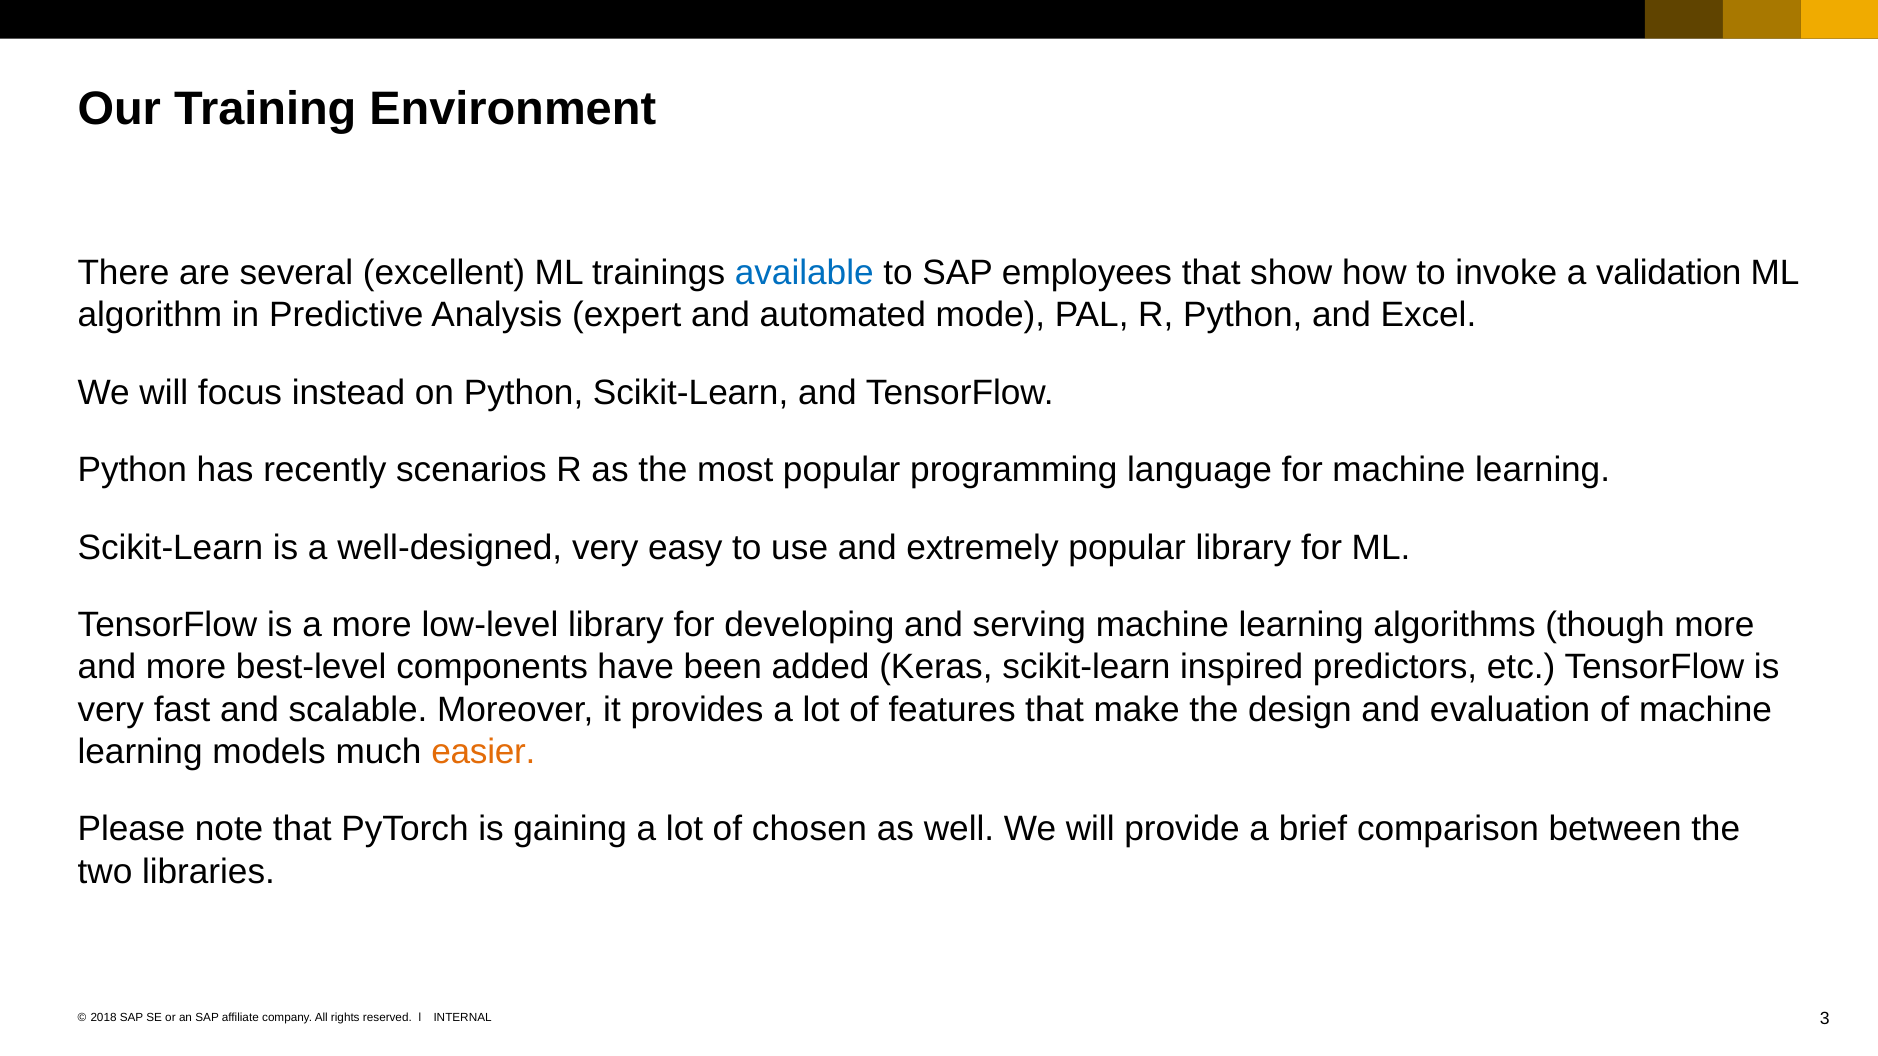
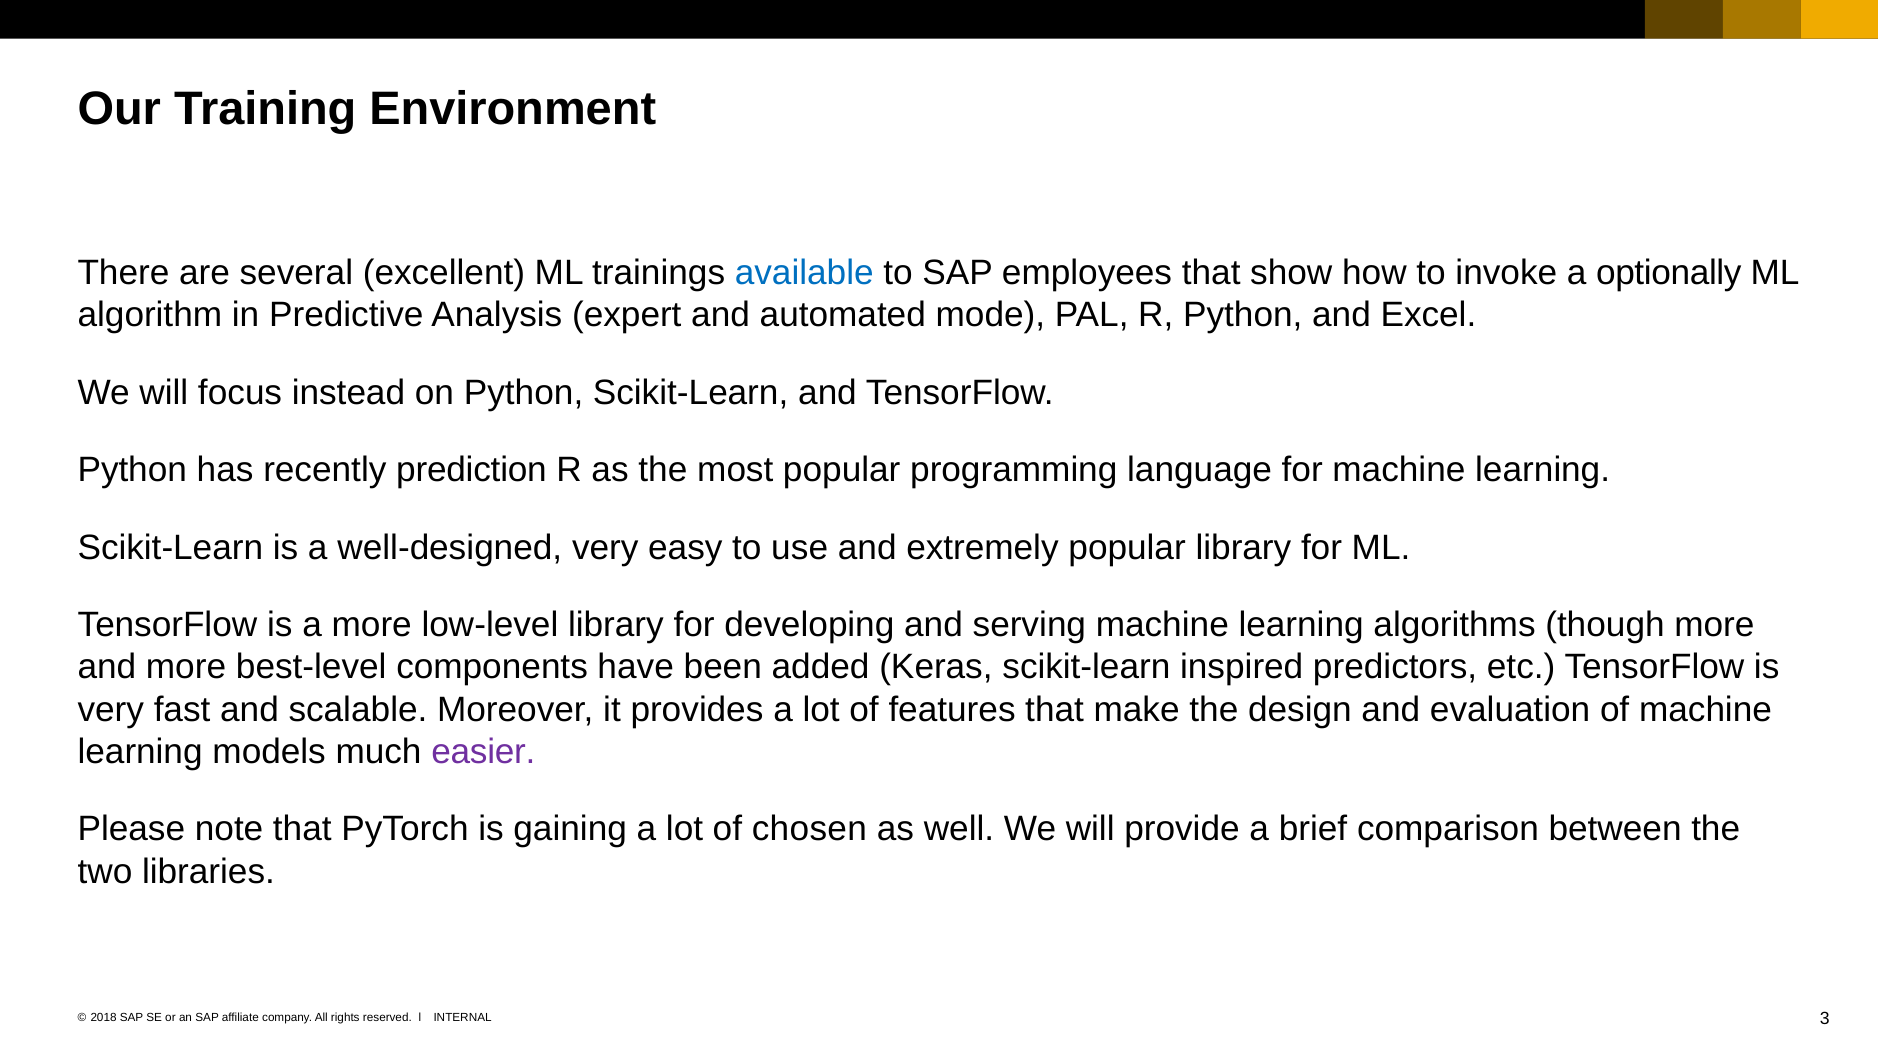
validation: validation -> optionally (1669, 273)
scenarios: scenarios -> prediction (471, 470)
easier colour: orange -> purple (483, 752)
